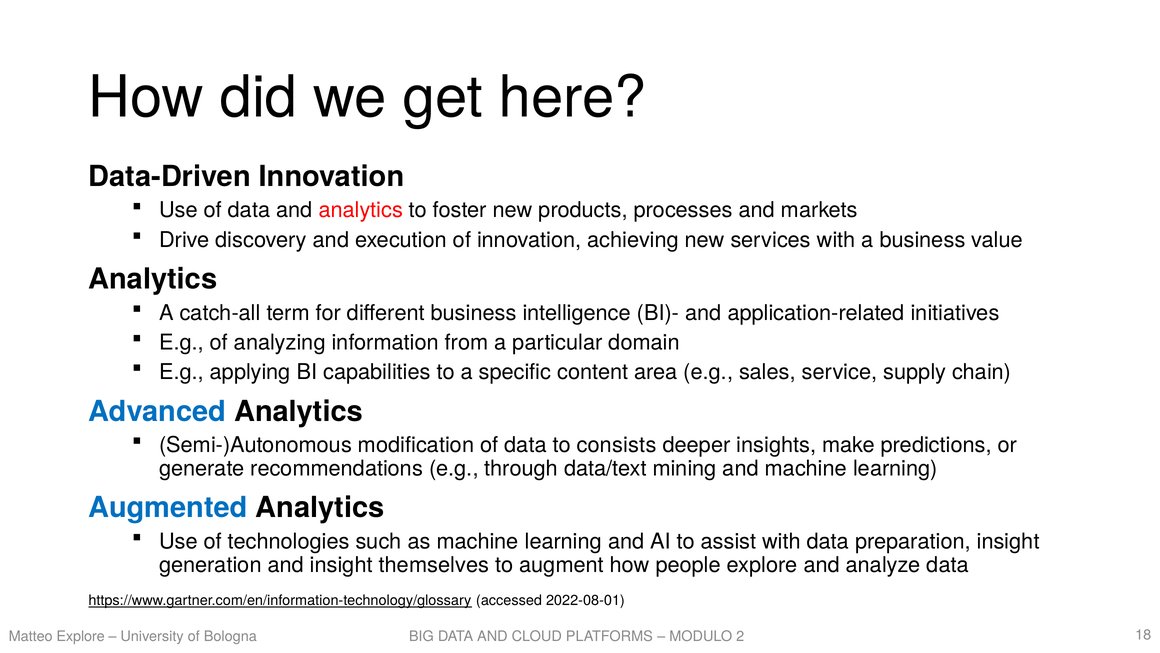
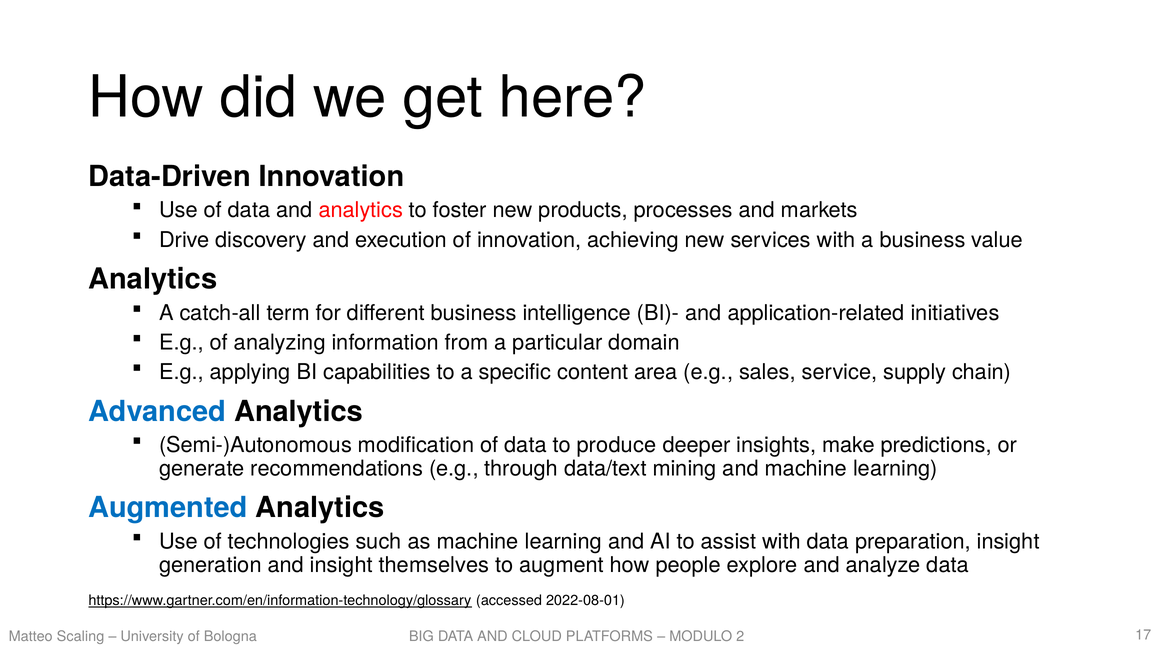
consists: consists -> produce (617, 445)
Matteo Explore: Explore -> Scaling (81, 636)
18: 18 -> 17 (1143, 634)
